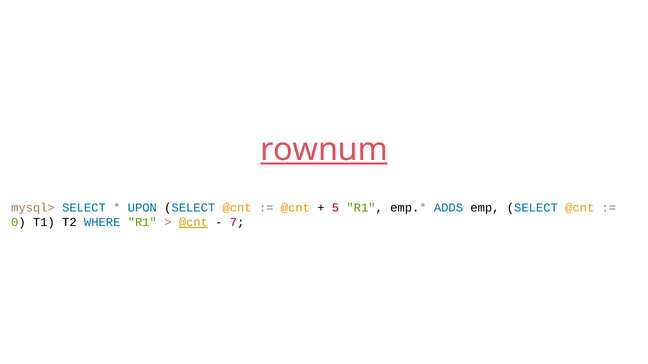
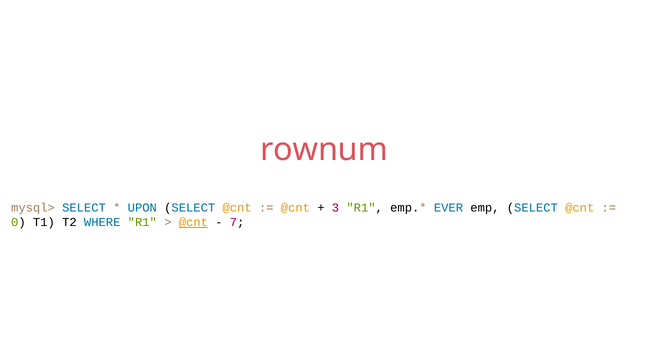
rownum underline: present -> none (324, 150)
5: 5 -> 3 (335, 208)
ADDS: ADDS -> EVER (448, 208)
